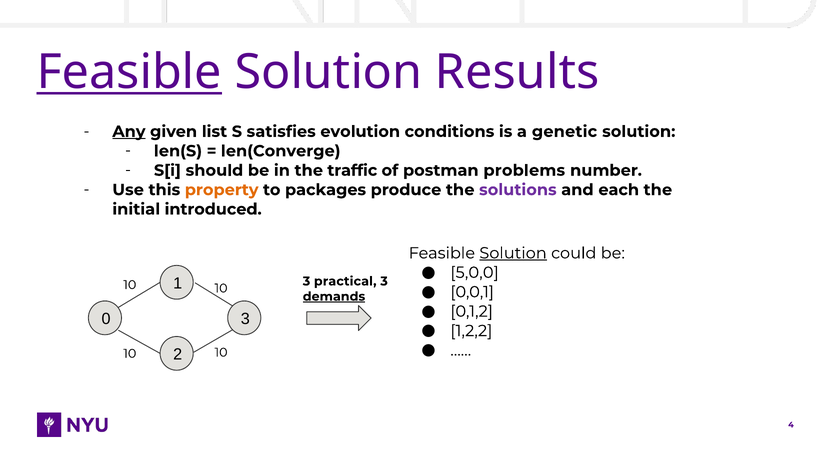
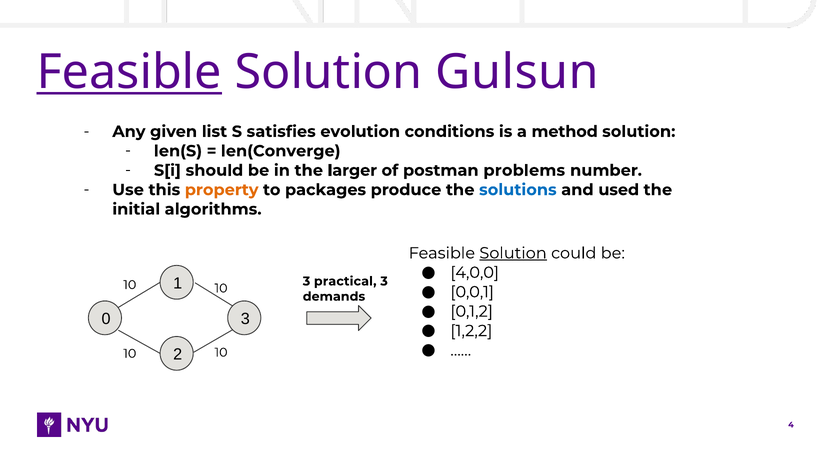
Results: Results -> Gulsun (517, 72)
Any underline: present -> none (129, 132)
genetic: genetic -> method (565, 132)
traffic: traffic -> larger (352, 170)
solutions colour: purple -> blue (518, 190)
each: each -> used (619, 190)
introduced: introduced -> algorithms (213, 209)
5,0,0: 5,0,0 -> 4,0,0 (475, 273)
demands underline: present -> none (334, 297)
